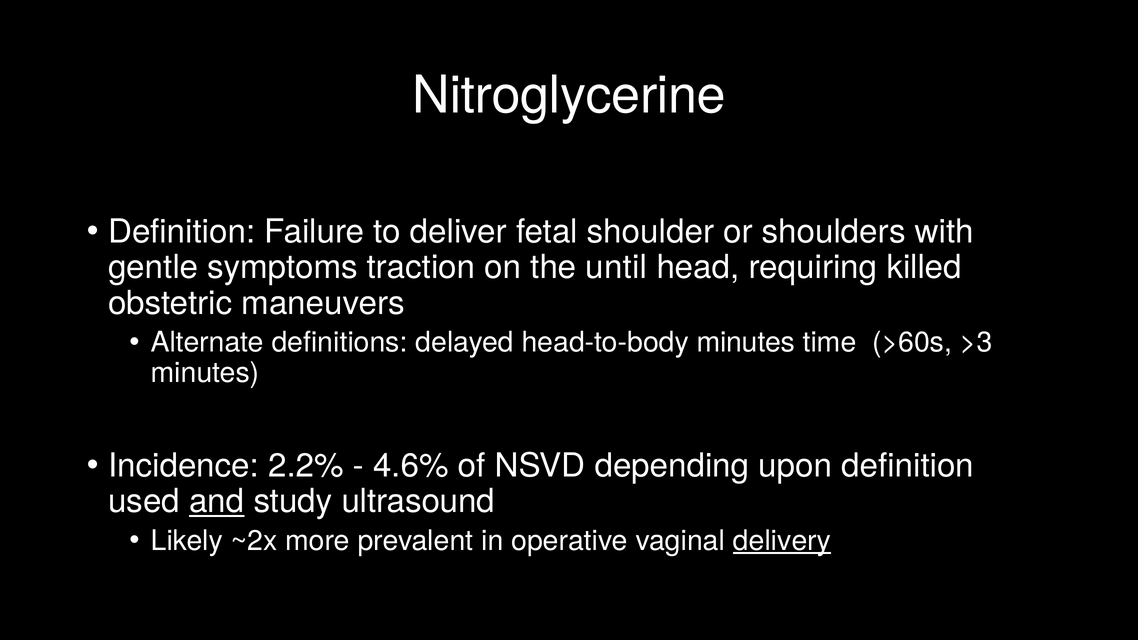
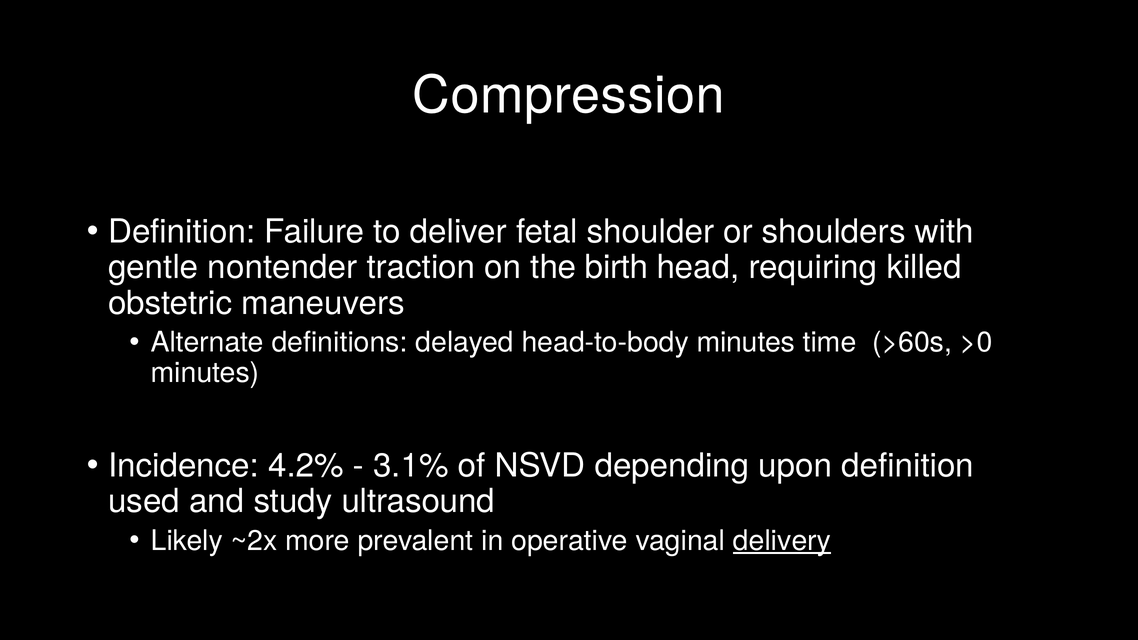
Nitroglycerine: Nitroglycerine -> Compression (569, 96)
symptoms: symptoms -> nontender (282, 267)
until: until -> birth (617, 267)
>3: >3 -> >0 (976, 342)
2.2%: 2.2% -> 4.2% (306, 466)
4.6%: 4.6% -> 3.1% (411, 466)
and underline: present -> none (217, 502)
